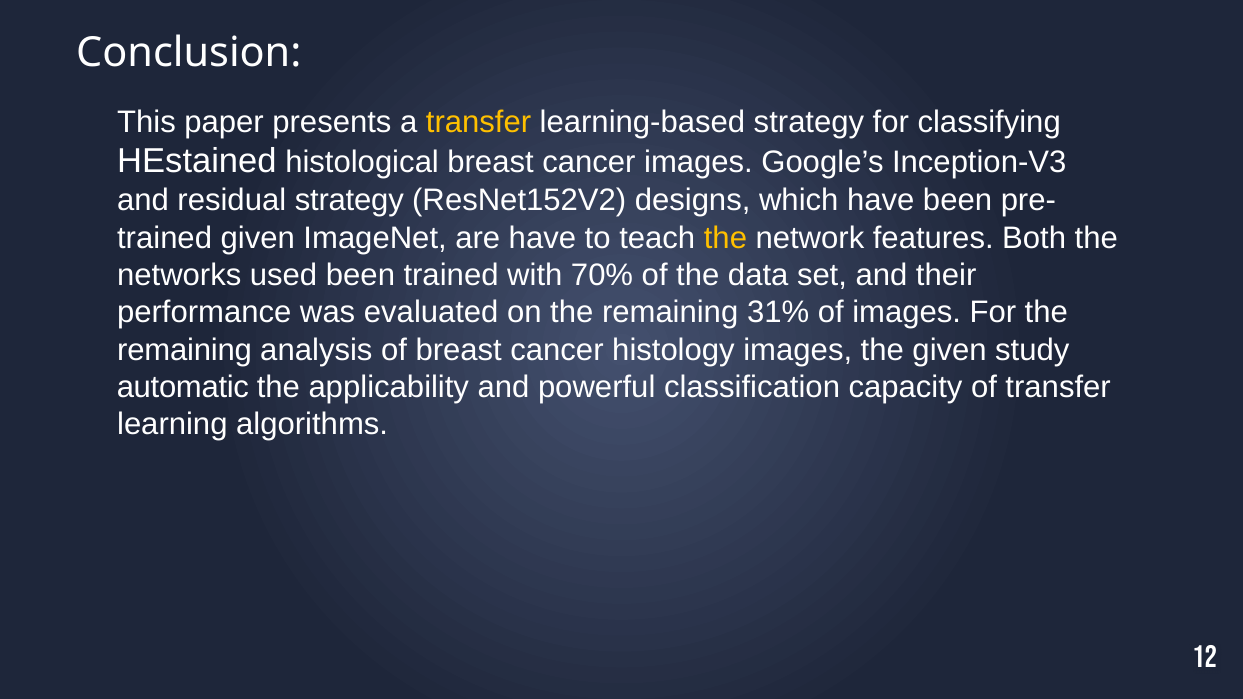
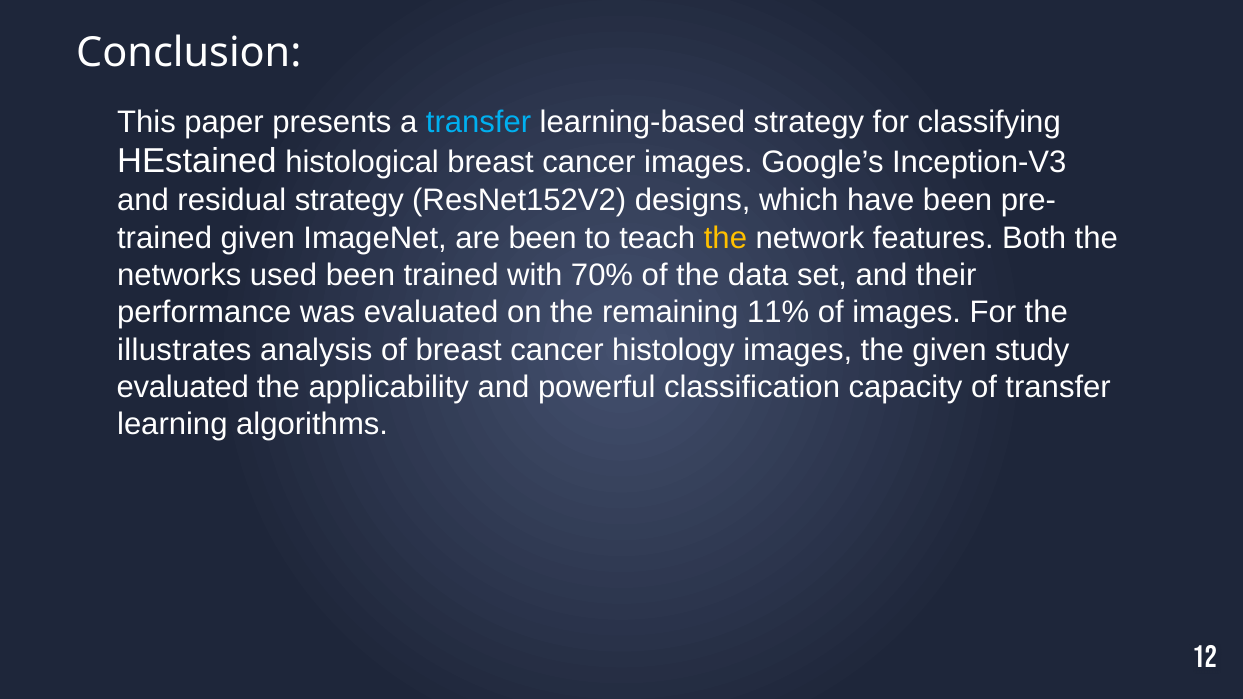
transfer colour: yellow -> light blue (479, 122)
are have: have -> been (543, 238)
31%: 31% -> 11% (778, 313)
remaining: remaining -> illustrates (184, 350)
automatic: automatic -> evaluated (183, 387)
